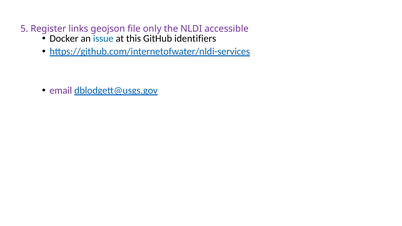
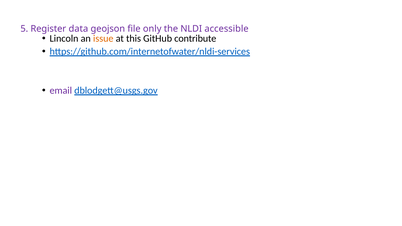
links: links -> data (78, 29)
Docker: Docker -> Lincoln (64, 39)
issue colour: blue -> orange (103, 39)
identifiers: identifiers -> contribute (195, 39)
